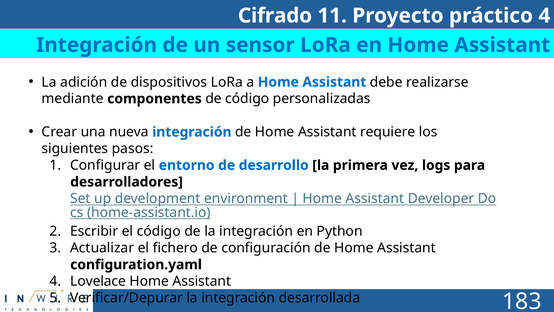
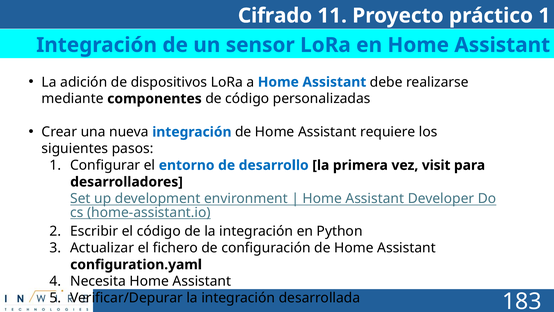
práctico 4: 4 -> 1 (544, 16)
logs: logs -> visit (436, 165)
Lovelace: Lovelace -> Necesita (98, 281)
